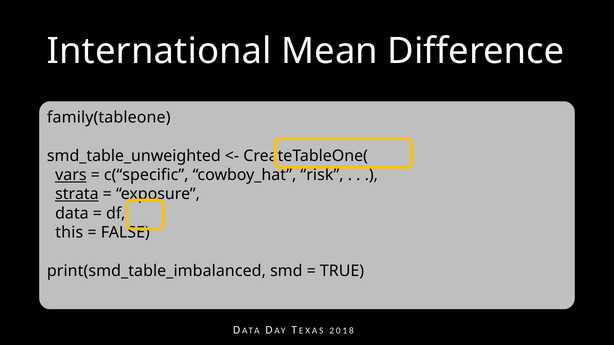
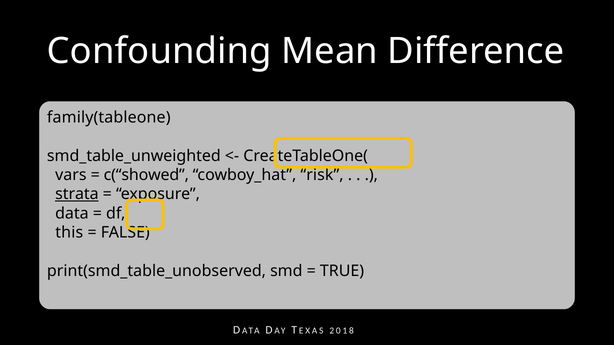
International: International -> Confounding (159, 52)
vars underline: present -> none (71, 175)
c(“specific: c(“specific -> c(“showed (146, 175)
print(smd_table_imbalanced: print(smd_table_imbalanced -> print(smd_table_unobserved (156, 271)
